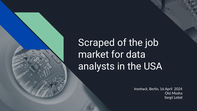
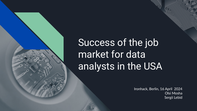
Scraped: Scraped -> Success (97, 43)
